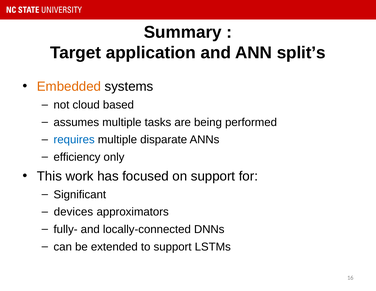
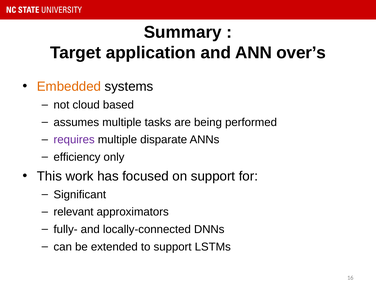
split’s: split’s -> over’s (301, 53)
requires colour: blue -> purple (74, 139)
devices: devices -> relevant (74, 212)
